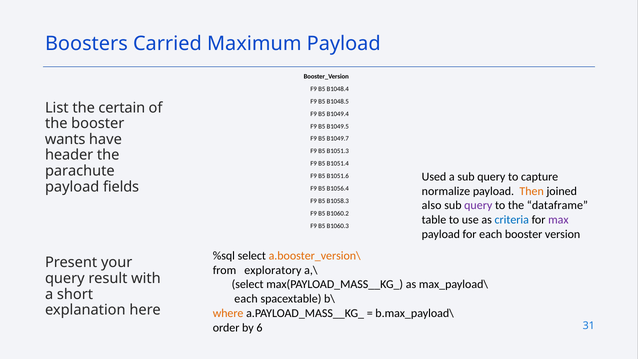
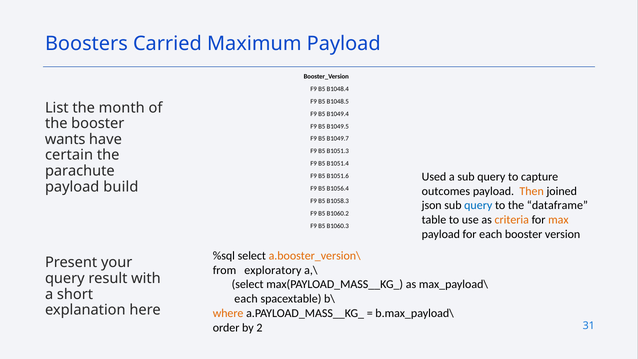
certain: certain -> month (122, 108)
header: header -> certain (69, 155)
fields: fields -> build (121, 187)
normalize: normalize -> outcomes (446, 191)
also: also -> json (432, 205)
query colour: purple -> blue (478, 205)
criteria colour: blue -> orange (512, 220)
max colour: purple -> orange (558, 220)
6: 6 -> 2 (259, 327)
